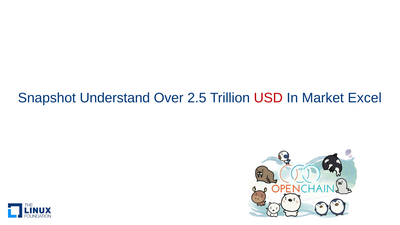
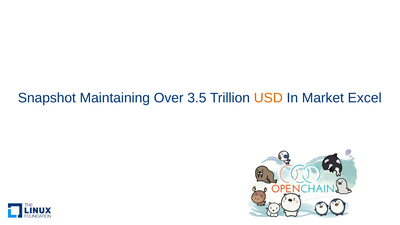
Understand: Understand -> Maintaining (115, 98)
2.5: 2.5 -> 3.5 (197, 98)
USD colour: red -> orange (268, 98)
